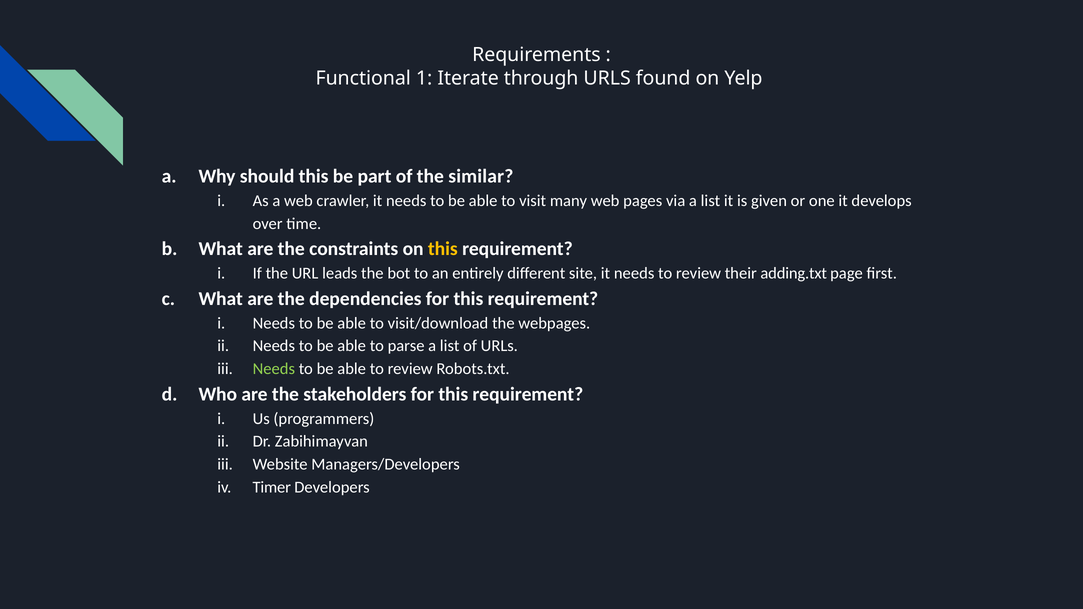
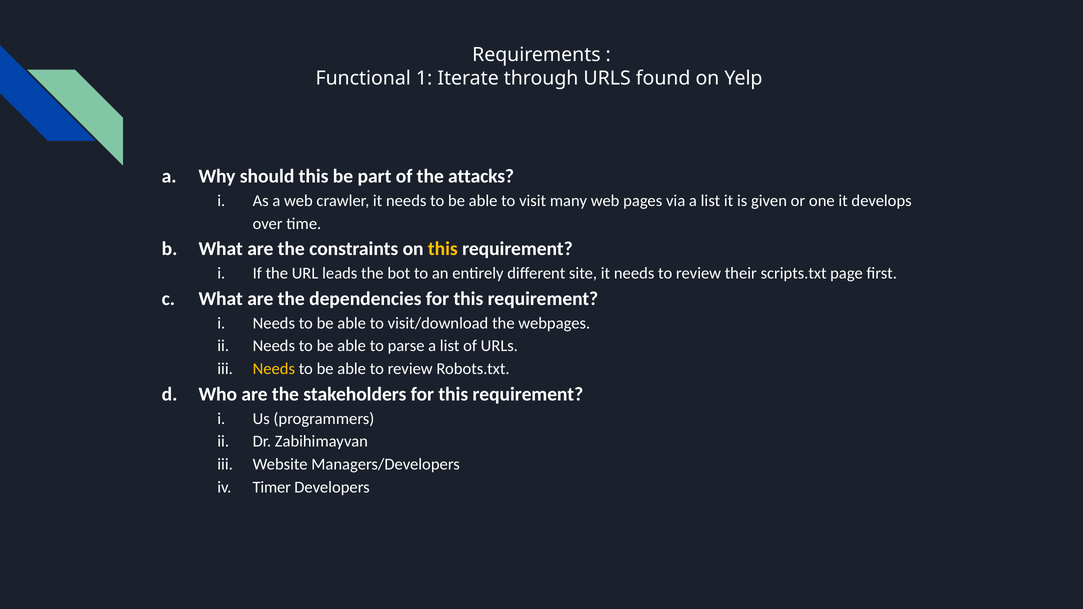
similar: similar -> attacks (481, 176)
adding.txt: adding.txt -> scripts.txt (794, 273)
Needs colour: light green -> yellow (274, 369)
